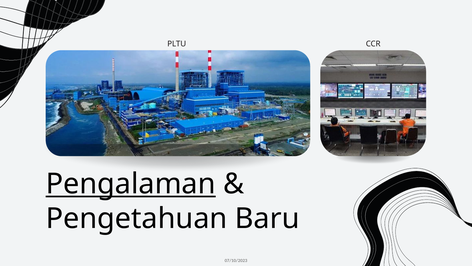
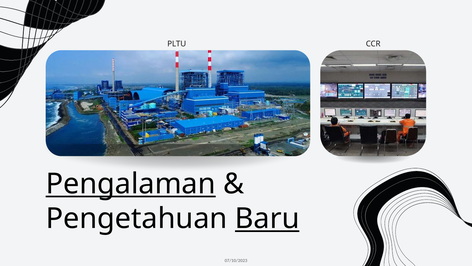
Baru underline: none -> present (267, 218)
